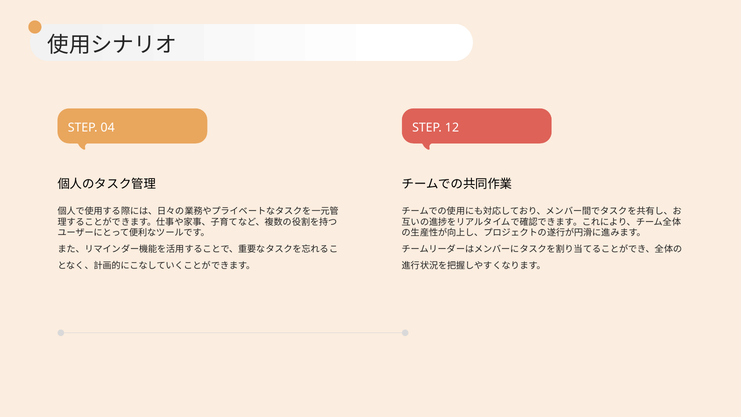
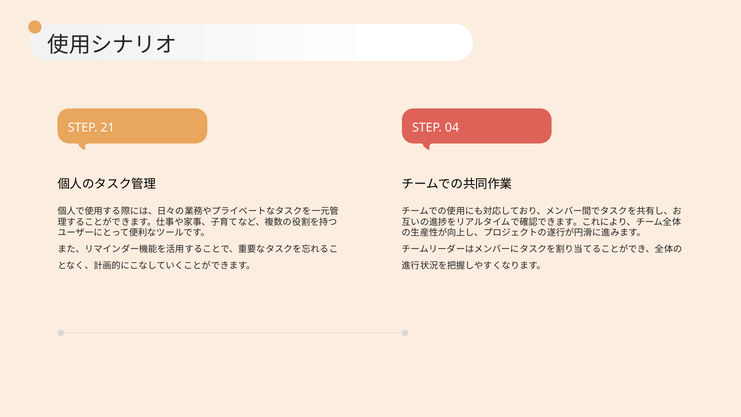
04: 04 -> 21 (108, 128)
12: 12 -> 04 (452, 128)
